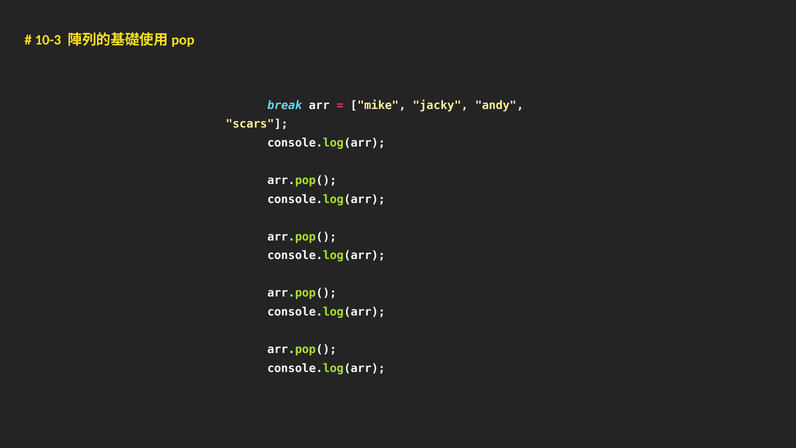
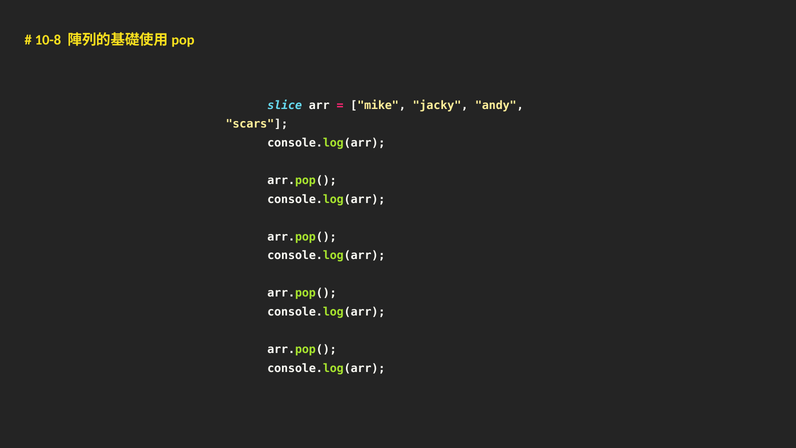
10-3: 10-3 -> 10-8 (48, 40)
break: break -> slice (285, 105)
